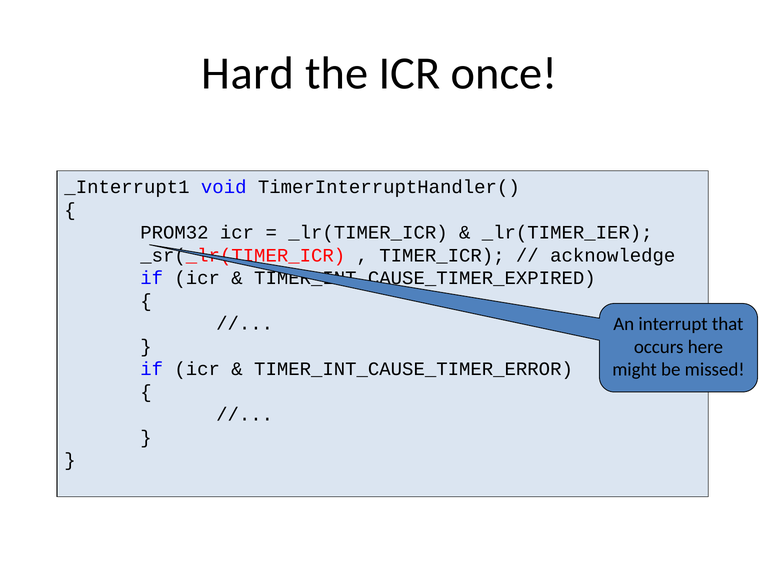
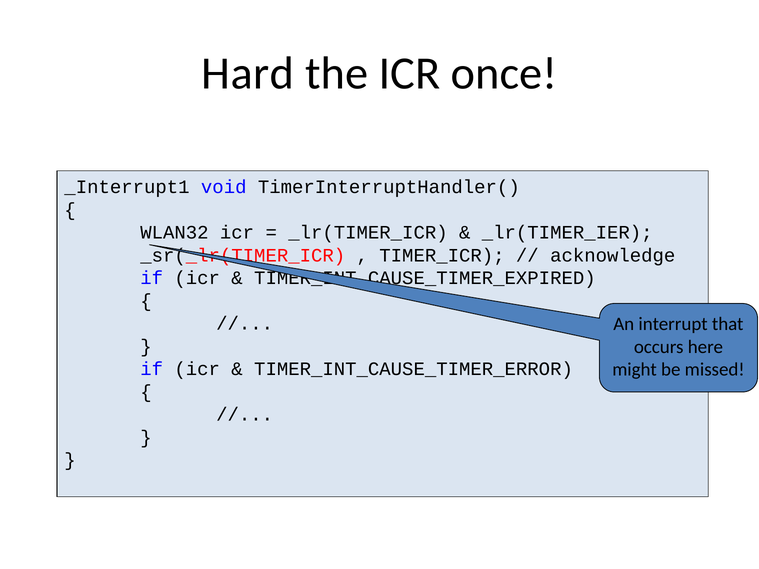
PROM32: PROM32 -> WLAN32 (174, 233)
